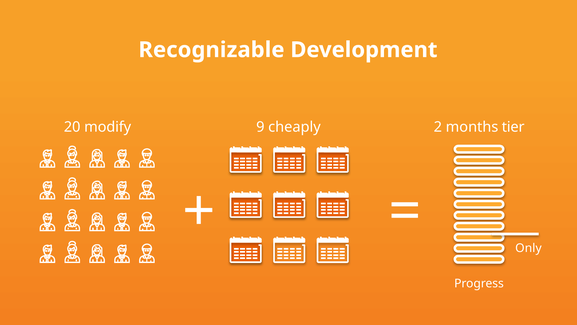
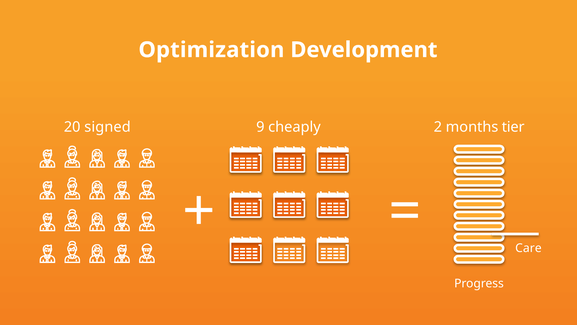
Recognizable: Recognizable -> Optimization (211, 50)
modify: modify -> signed (108, 127)
Only: Only -> Care (528, 248)
